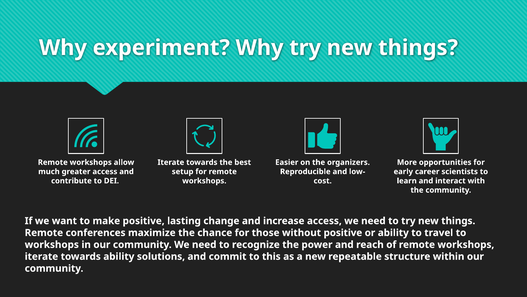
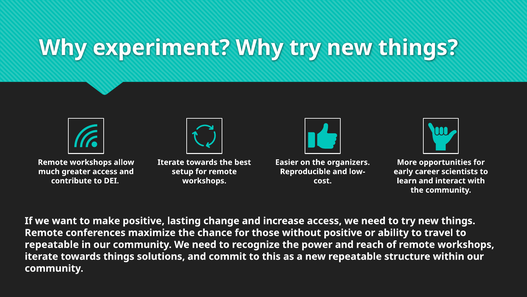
workshops: workshops -> repeatable (52, 244)
towards ability: ability -> things (119, 256)
